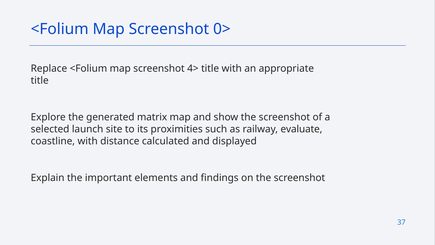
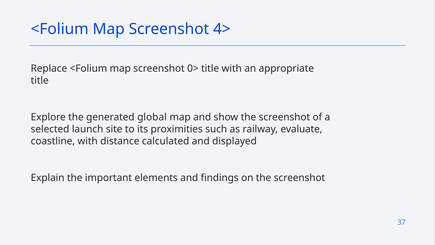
0>: 0> -> 4> (222, 29)
4>: 4> -> 0> (193, 69)
matrix: matrix -> global (152, 117)
